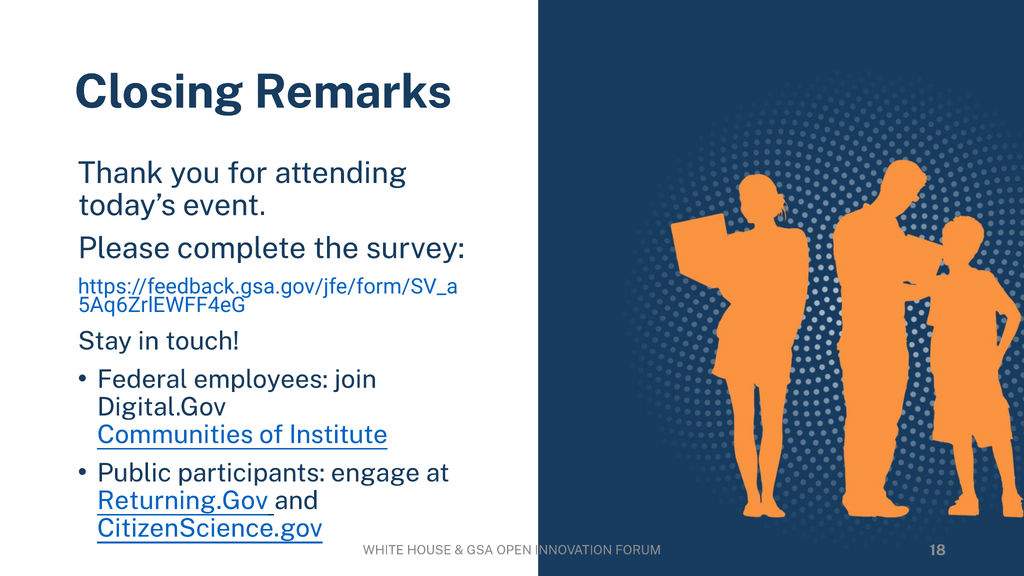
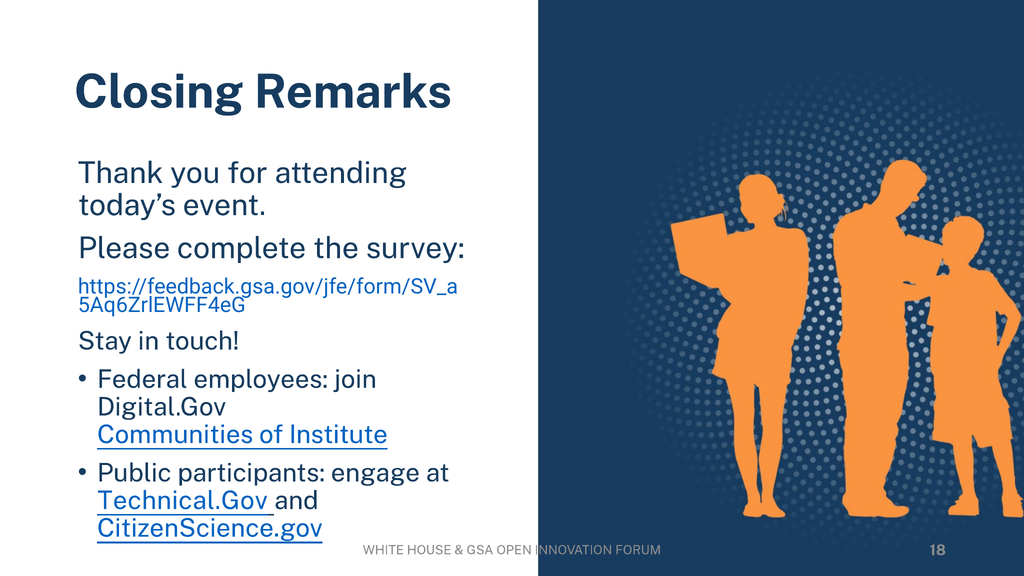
Returning.Gov: Returning.Gov -> Technical.Gov (183, 501)
